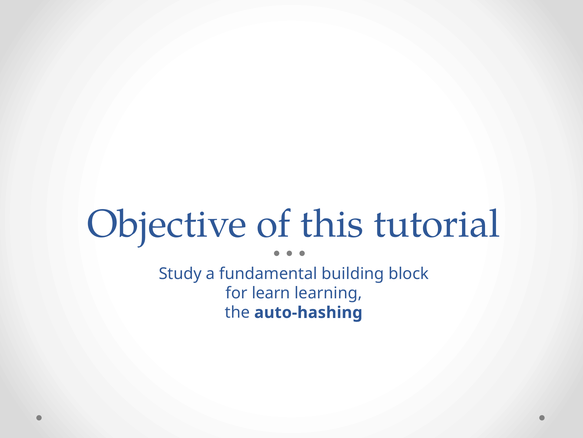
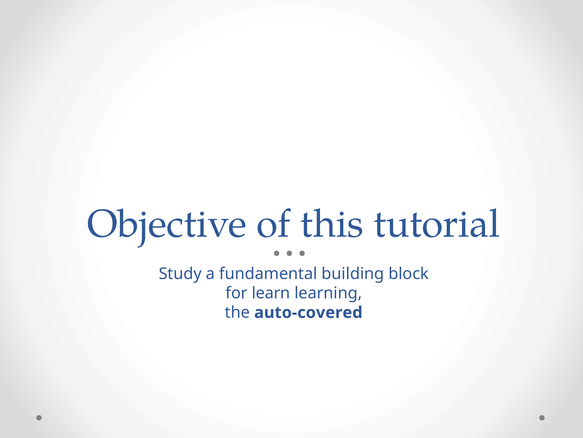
auto-hashing: auto-hashing -> auto-covered (308, 312)
